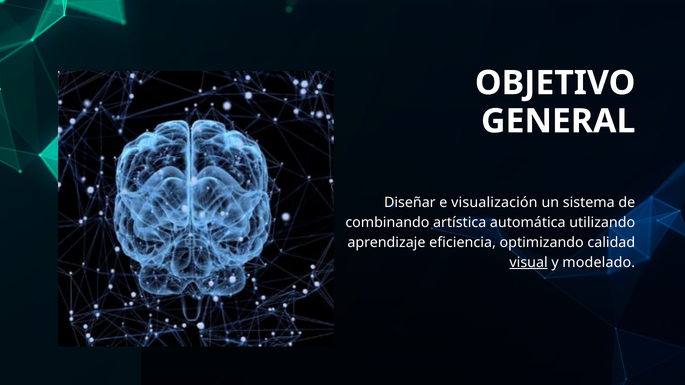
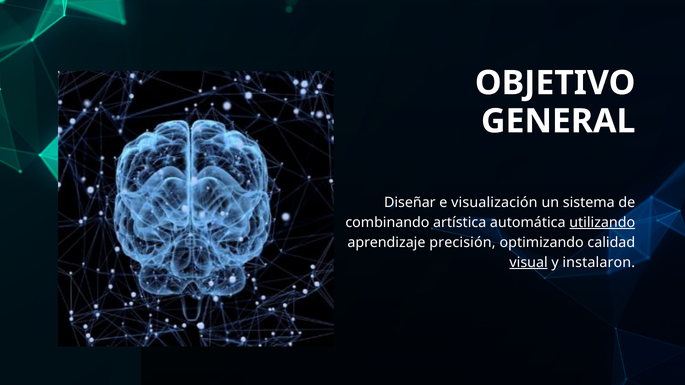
utilizando underline: none -> present (602, 223)
eficiencia: eficiencia -> precisión (462, 243)
modelado: modelado -> instalaron (599, 263)
